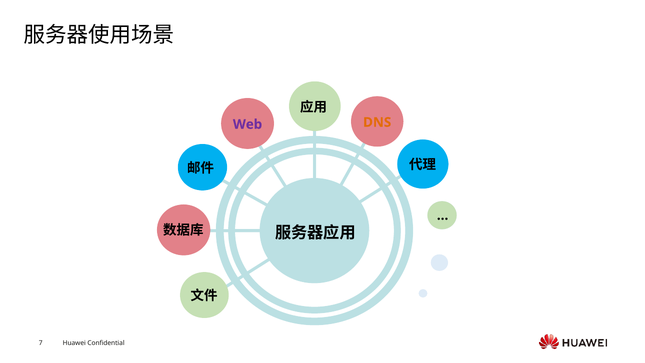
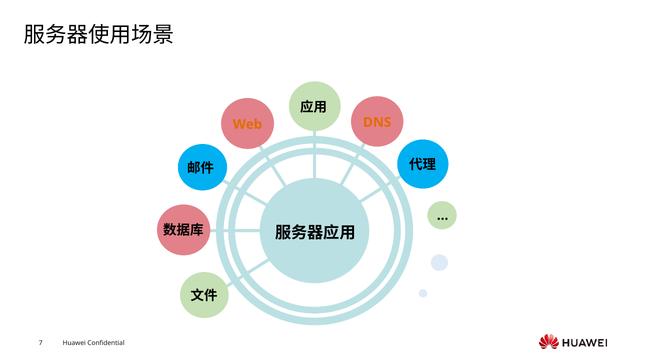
Web colour: purple -> orange (248, 124)
